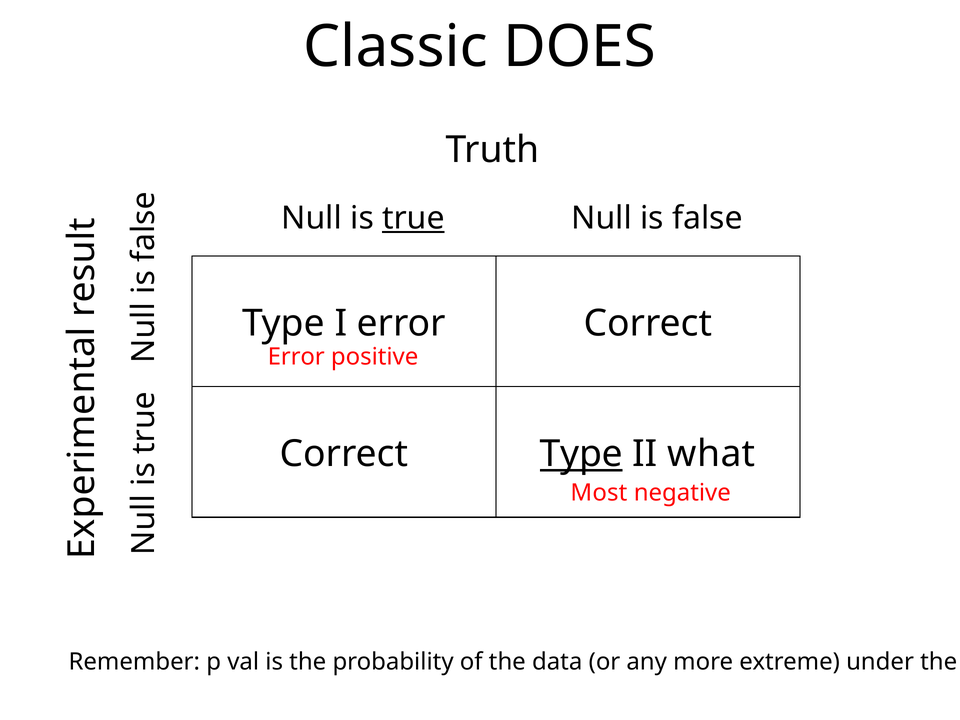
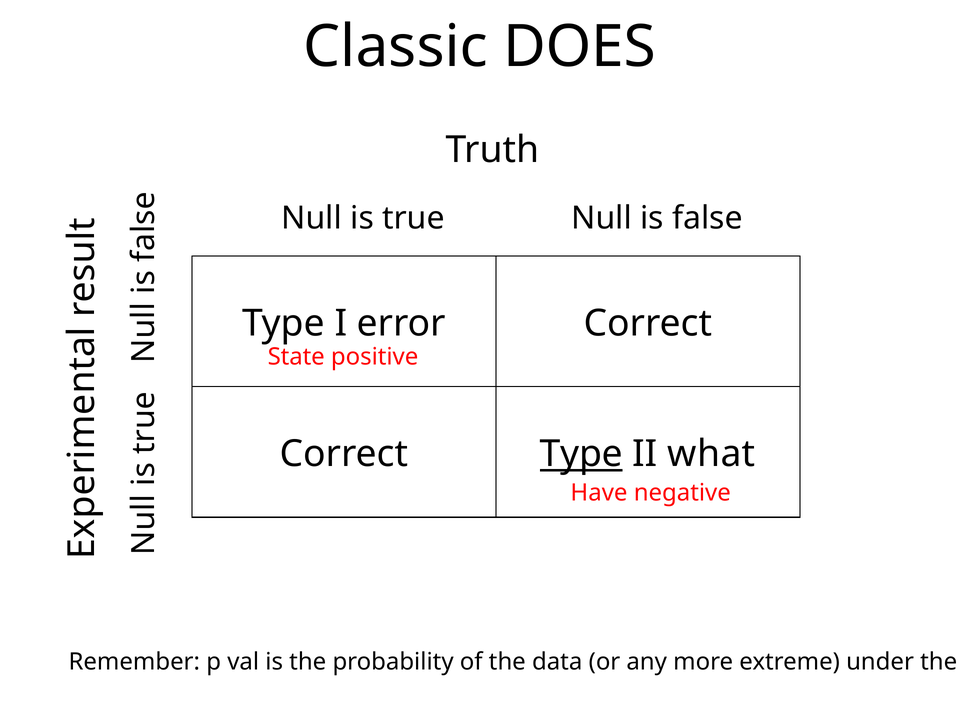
true underline: present -> none (413, 218)
Error: Error -> State (296, 357)
Most: Most -> Have (599, 493)
